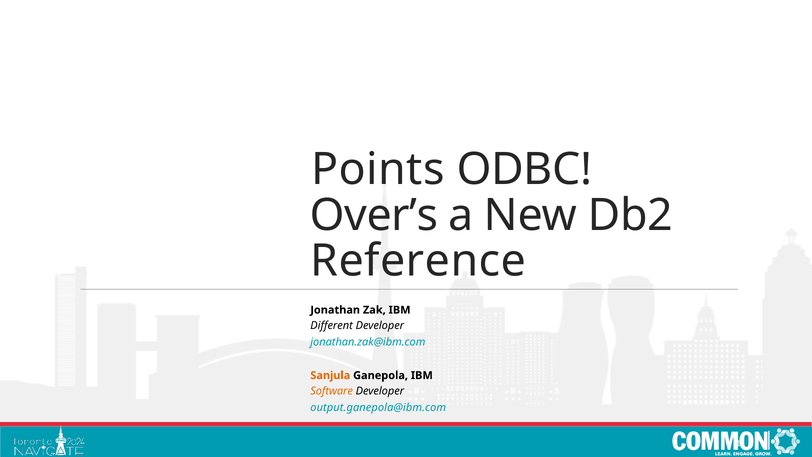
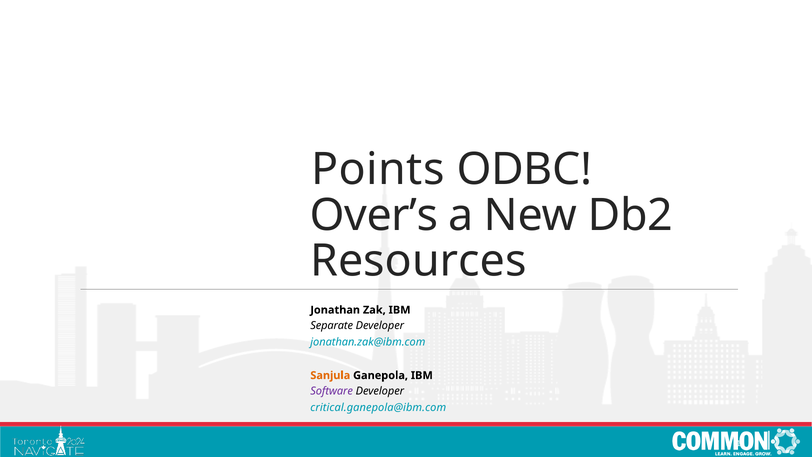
Reference: Reference -> Resources (418, 261)
Different: Different -> Separate (332, 326)
Software colour: orange -> purple (332, 391)
output.ganepola@ibm.com: output.ganepola@ibm.com -> critical.ganepola@ibm.com (378, 407)
